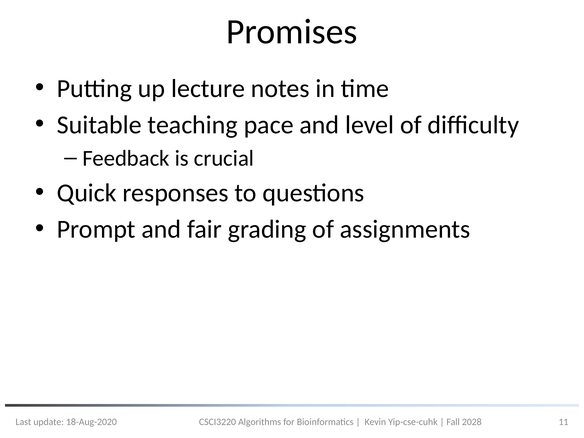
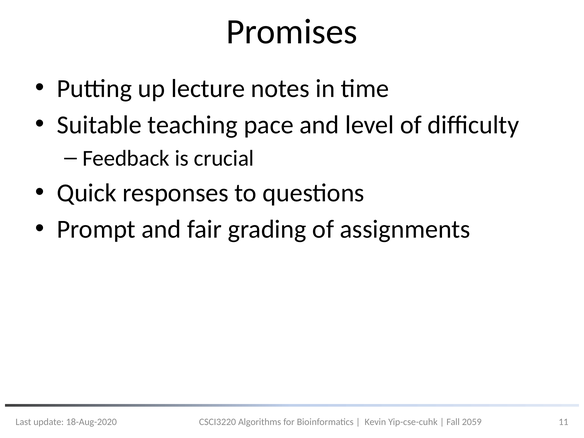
2028: 2028 -> 2059 (472, 422)
